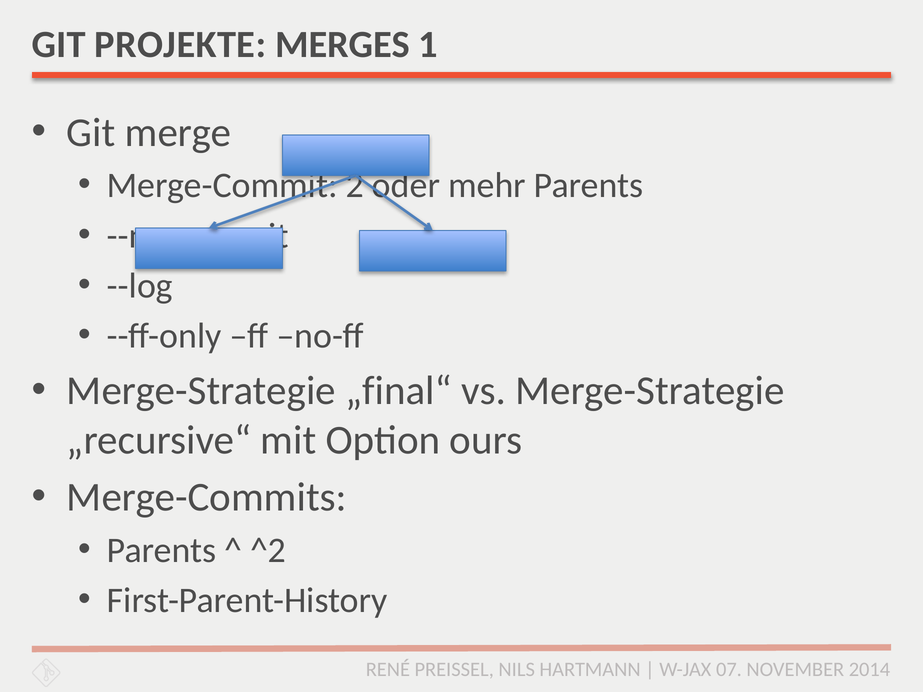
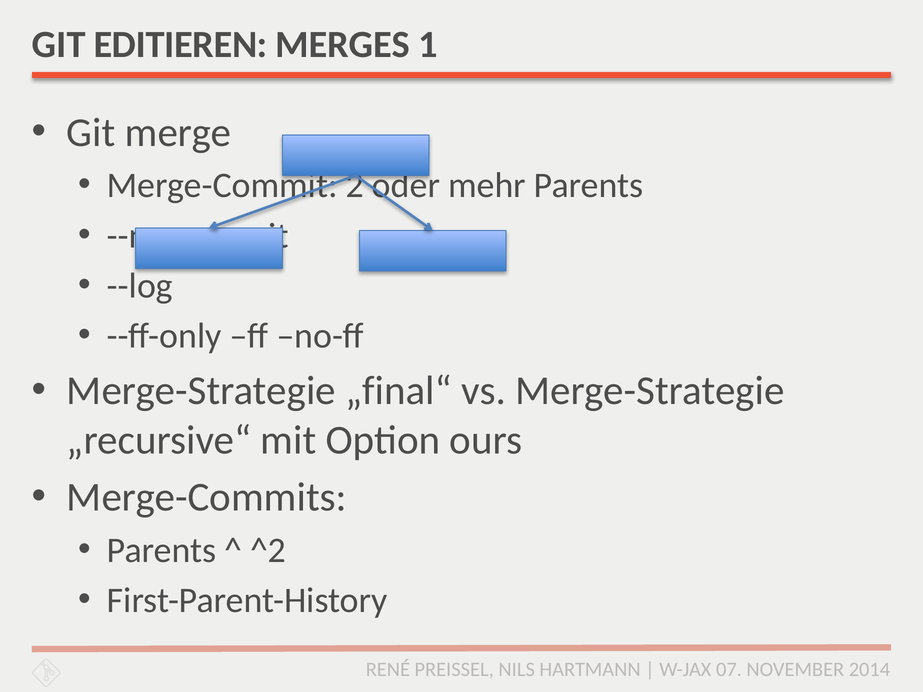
PROJEKTE: PROJEKTE -> EDITIEREN (181, 44)
